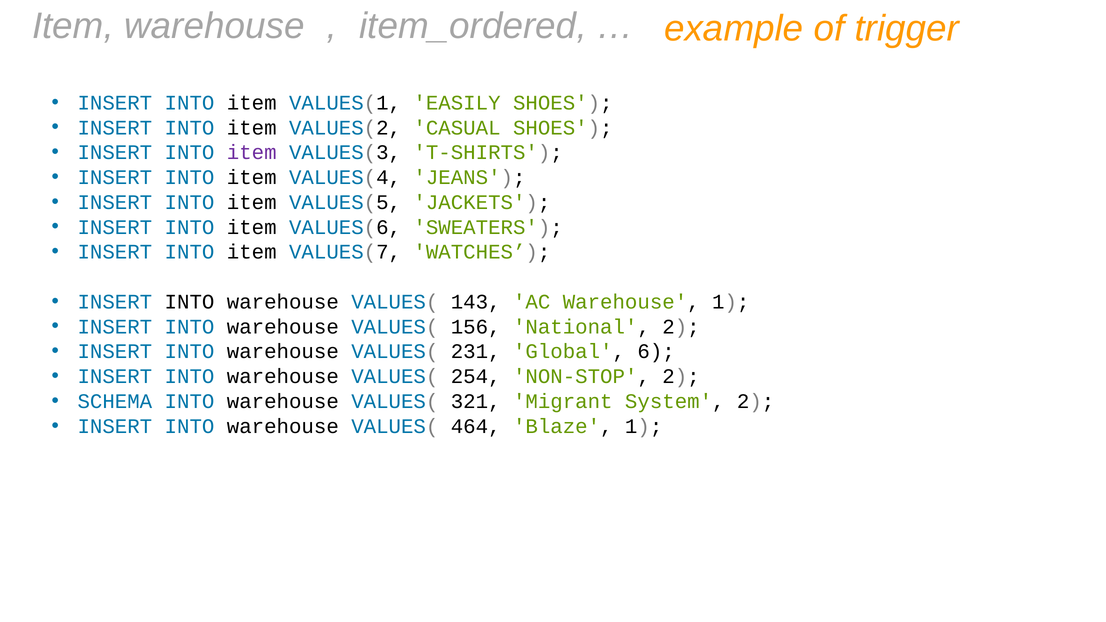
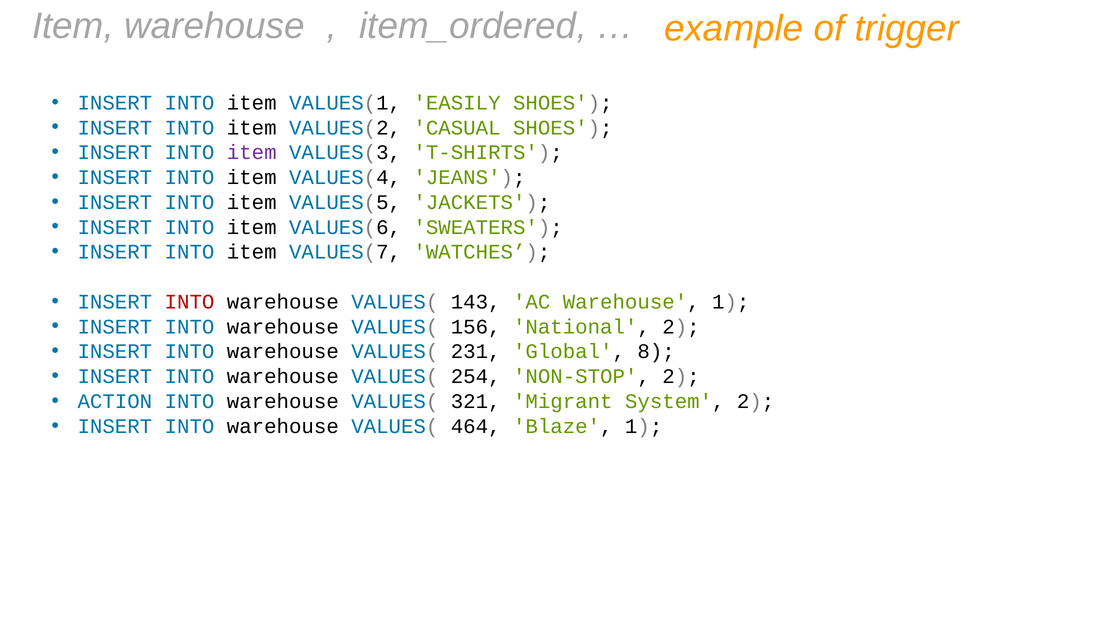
INTO colour: black -> red (190, 302)
6: 6 -> 8 (656, 352)
SCHEMA: SCHEMA -> ACTION (115, 401)
